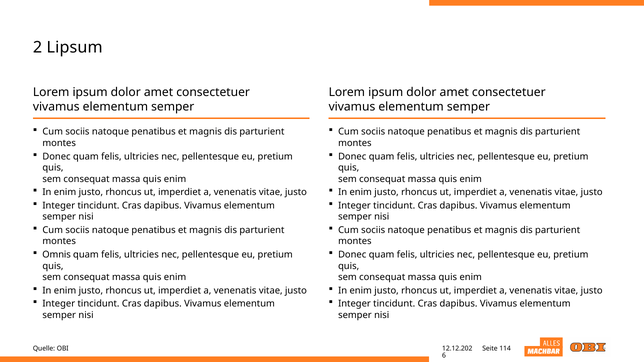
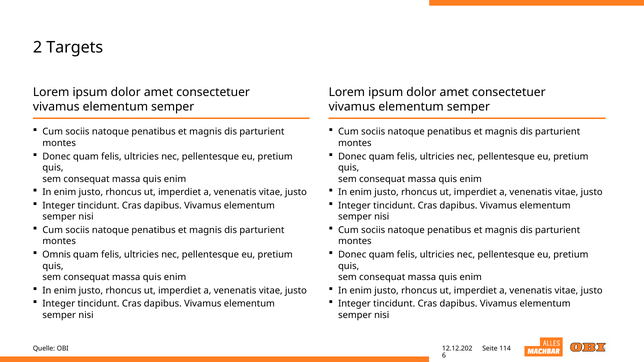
Lipsum: Lipsum -> Targets (75, 47)
